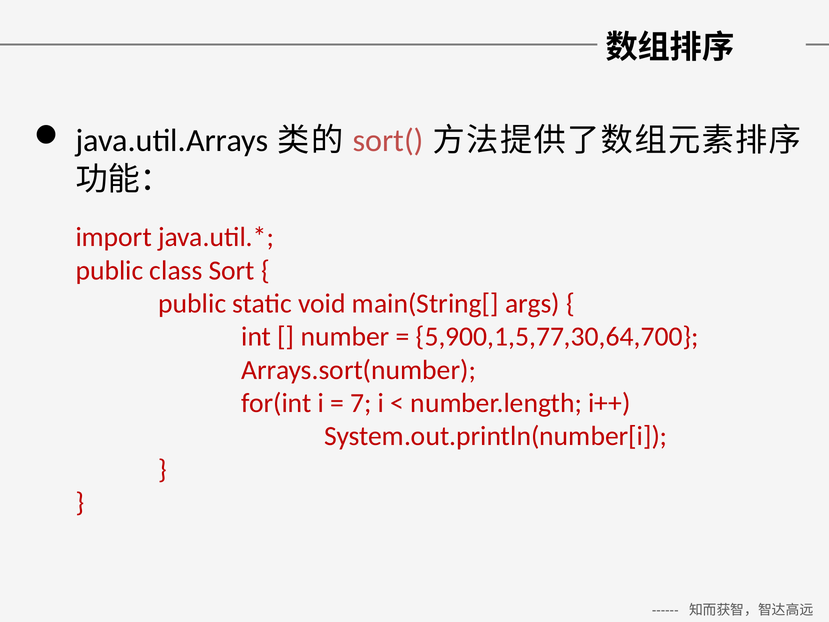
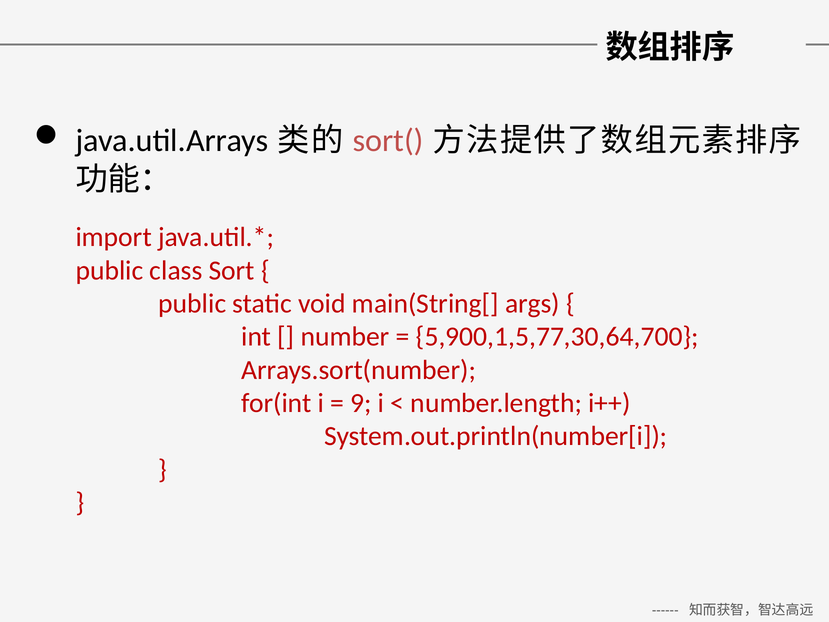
7: 7 -> 9 (361, 403)
